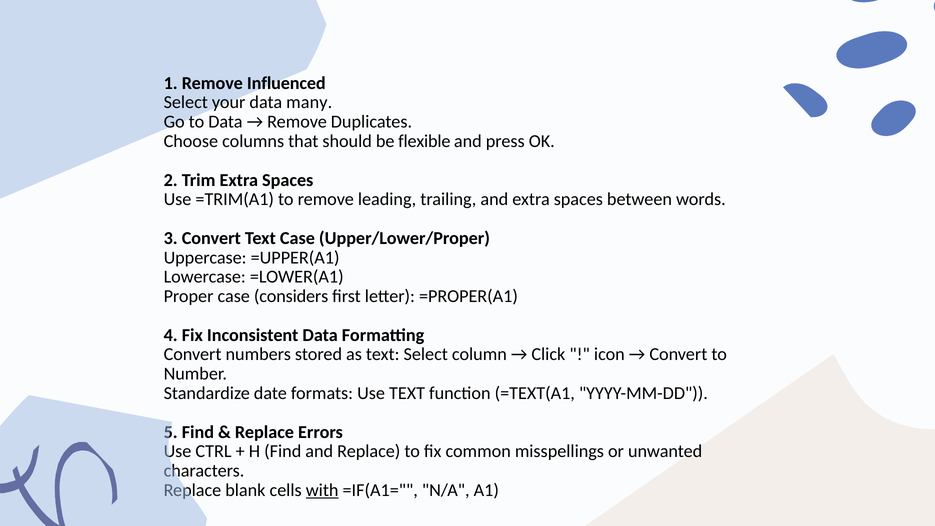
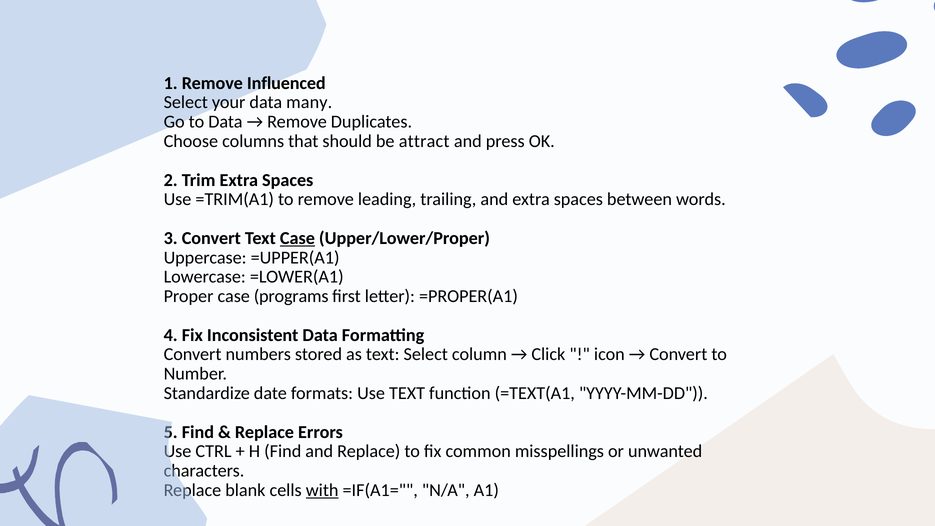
flexible: flexible -> attract (424, 141)
Case underline: none -> present (297, 238)
considers: considers -> programs (291, 296)
